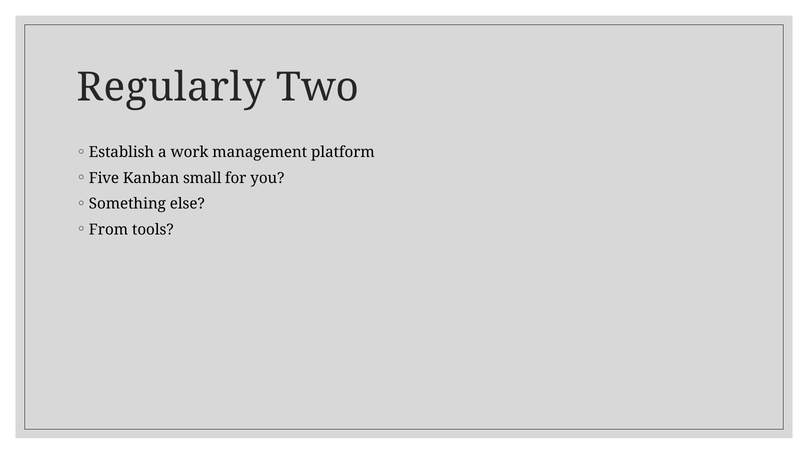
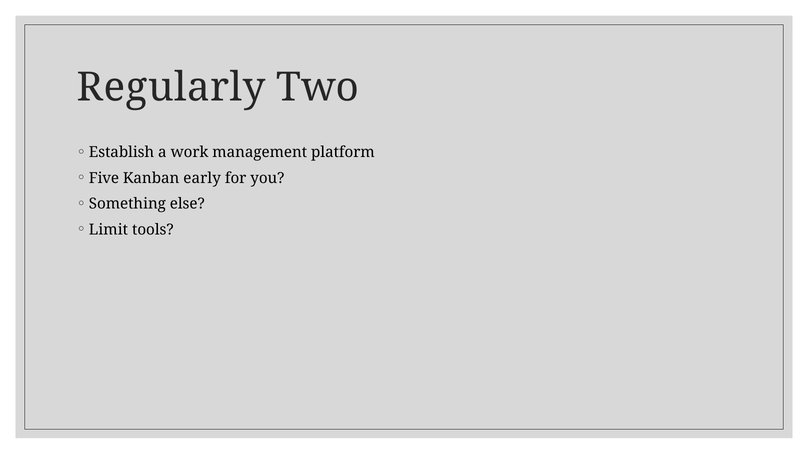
small: small -> early (202, 178)
From: From -> Limit (108, 230)
